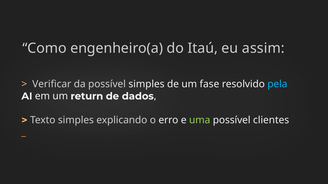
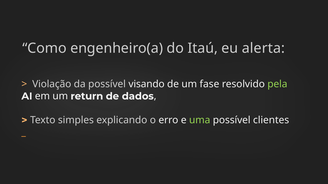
assim: assim -> alerta (263, 48)
Verificar: Verificar -> Violação (52, 84)
possível simples: simples -> visando (147, 84)
pela colour: light blue -> light green (277, 84)
